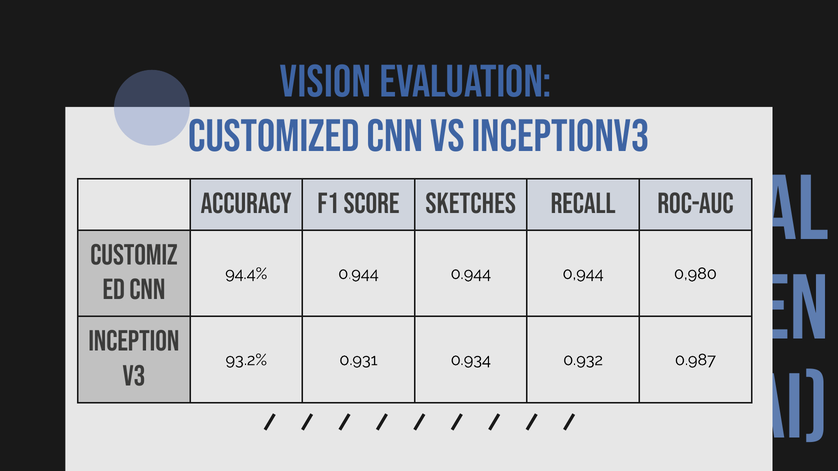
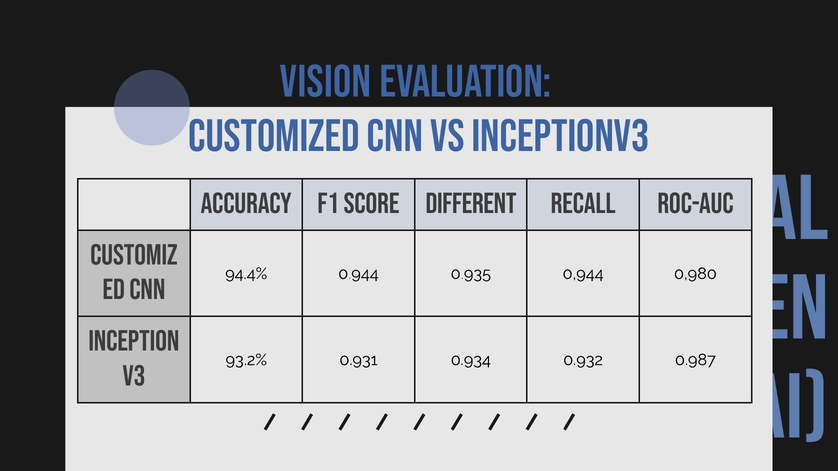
sketches: sketches -> different (471, 204)
0.944 0.944: 0.944 -> 0.935 (471, 274)
